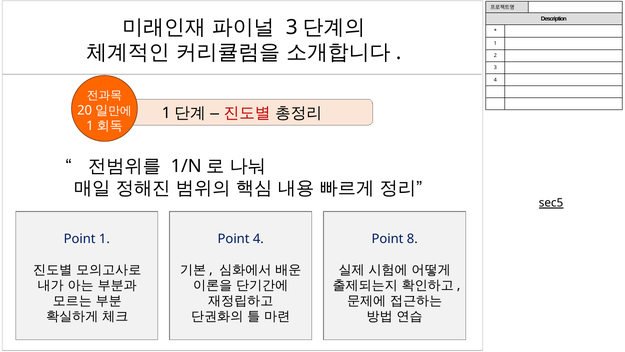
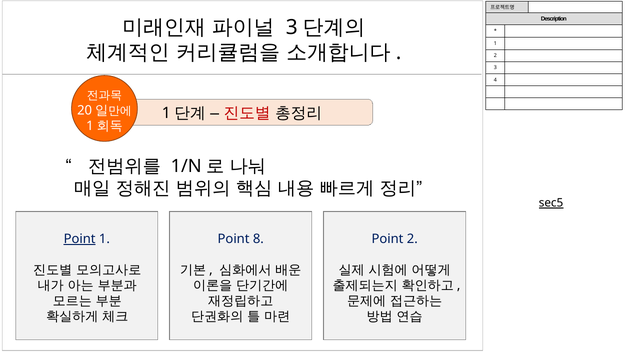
Point underline: none -> present (80, 238)
Point 4: 4 -> 8 (258, 238)
Point 8: 8 -> 2 (412, 238)
